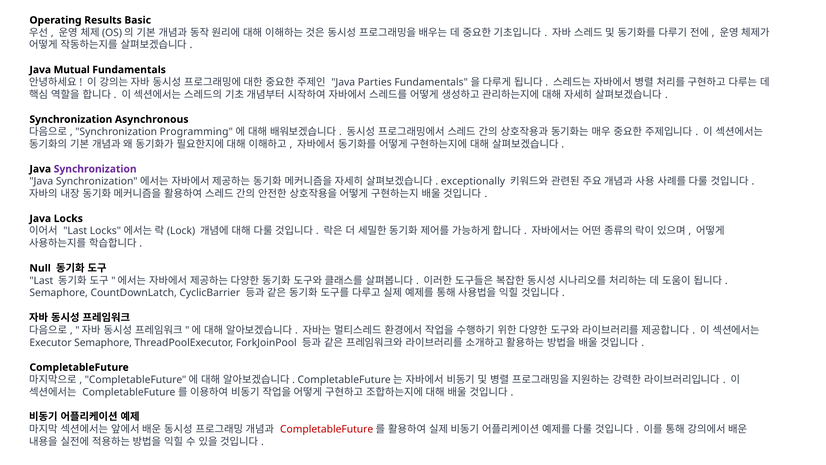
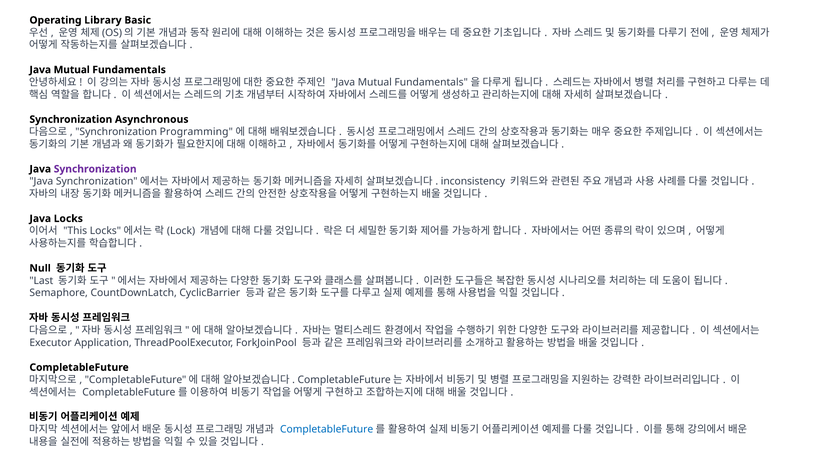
Results: Results -> Library (103, 20)
Parties: Parties -> Mutual (375, 82)
exceptionally: exceptionally -> inconsistency (473, 181)
Last: Last -> This (75, 231)
Executor Semaphore: Semaphore -> Application (103, 342)
CompletableFuture colour: red -> blue (327, 429)
